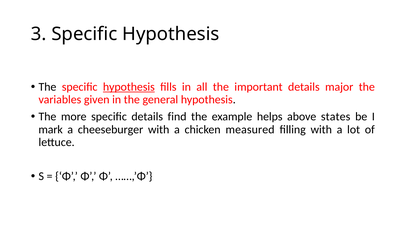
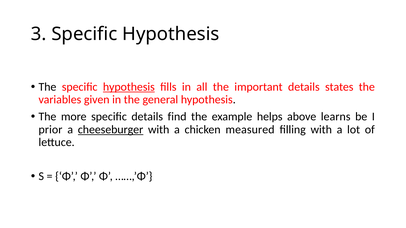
major: major -> states (339, 87)
states: states -> learns (336, 117)
mark: mark -> prior (51, 130)
cheeseburger underline: none -> present (111, 130)
